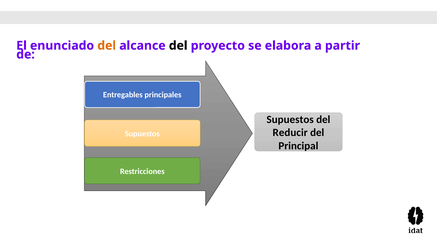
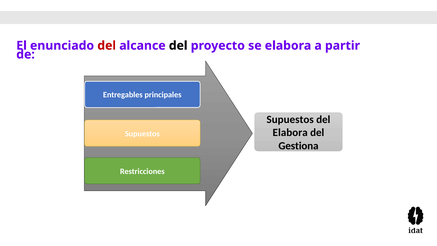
del colour: orange -> red (107, 46)
Reducir: Reducir -> Elabora (290, 133)
Principal: Principal -> Gestiona (298, 146)
